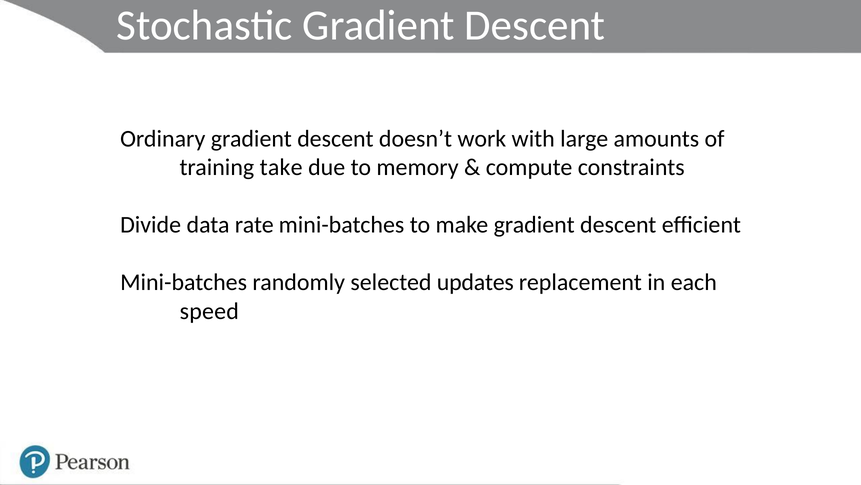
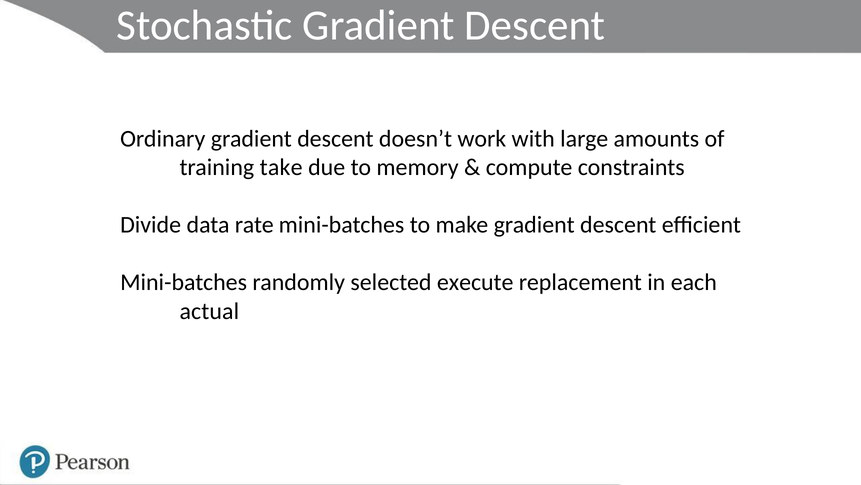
updates: updates -> execute (475, 282)
speed: speed -> actual (209, 311)
